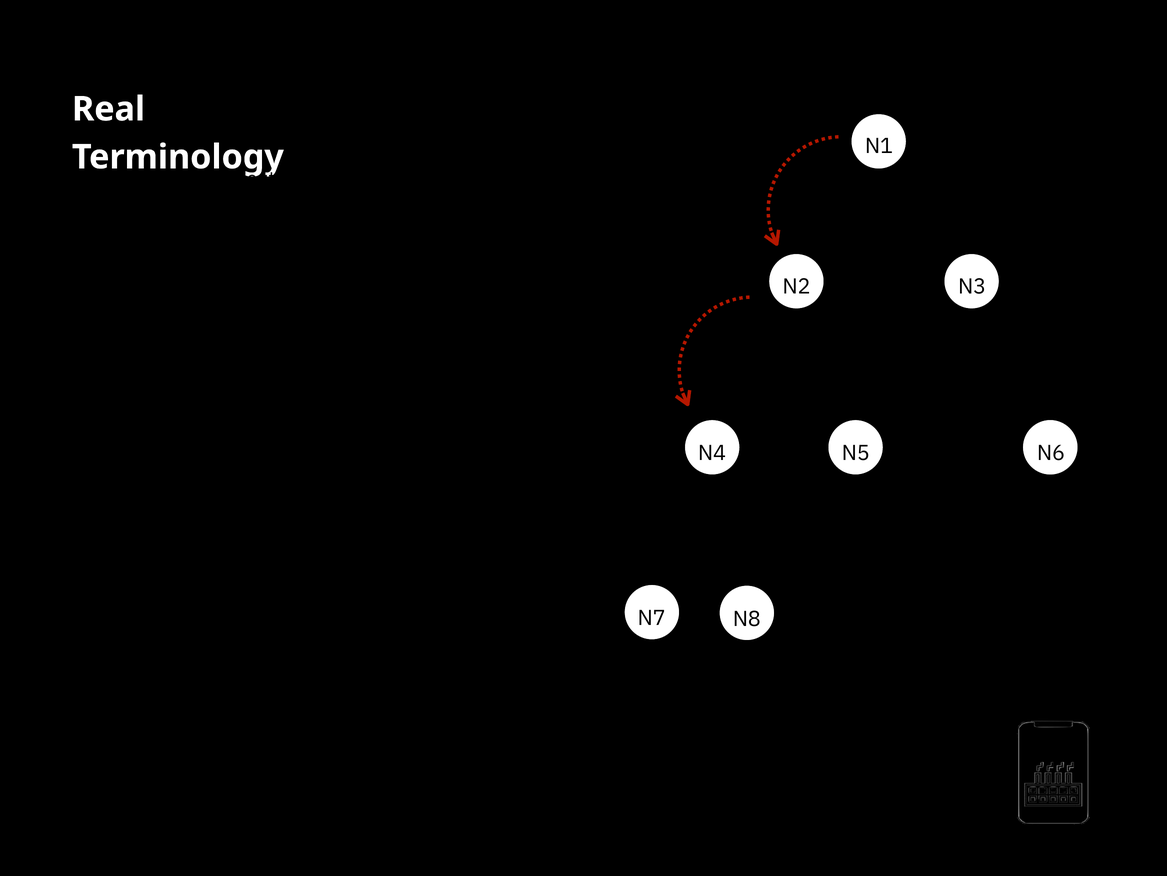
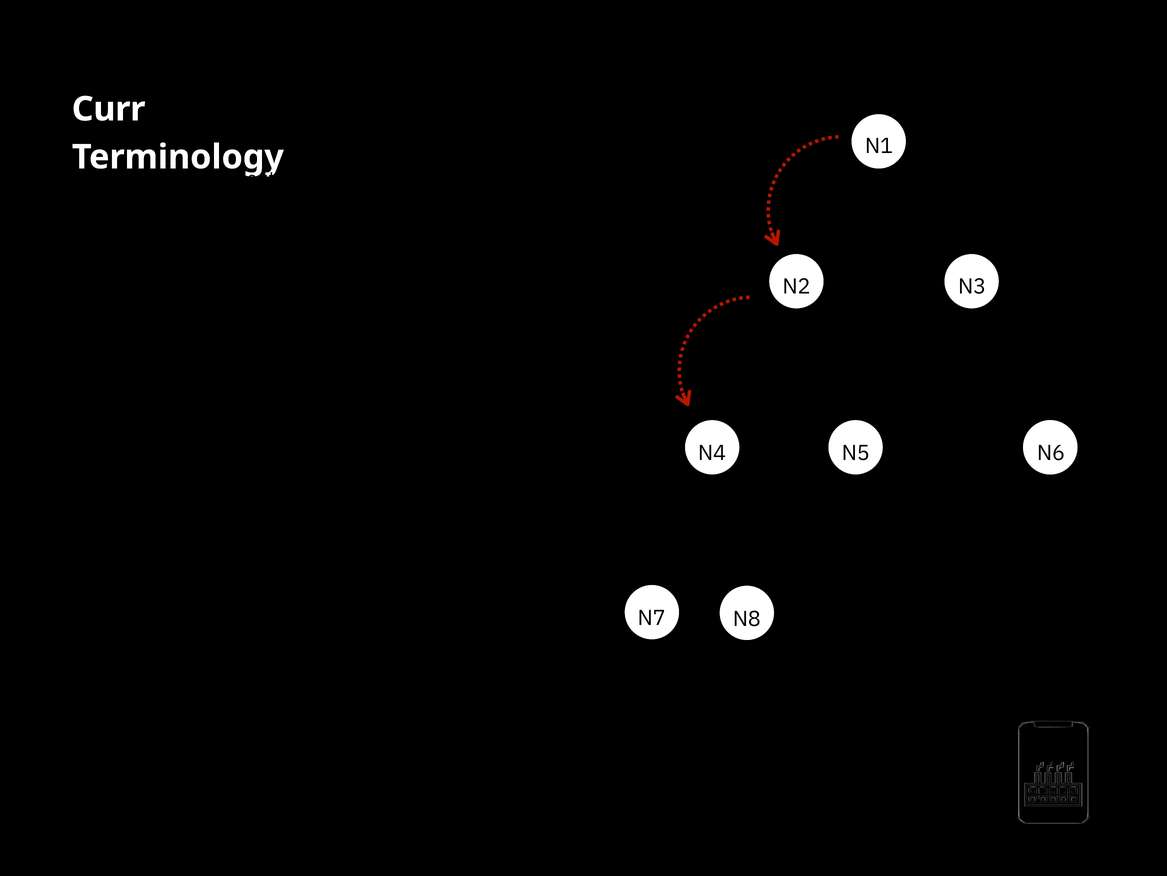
Real: Real -> Curr (109, 109)
